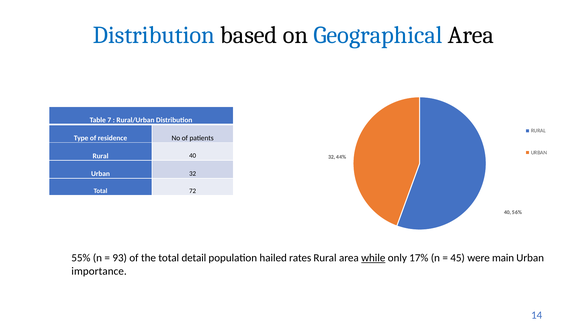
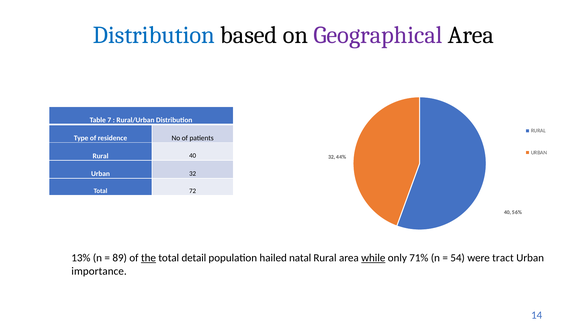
Geographical colour: blue -> purple (378, 35)
55%: 55% -> 13% (81, 258)
93: 93 -> 89 (120, 258)
the underline: none -> present (148, 258)
rates: rates -> natal (300, 258)
17%: 17% -> 71% (419, 258)
45: 45 -> 54 (458, 258)
main: main -> tract (503, 258)
